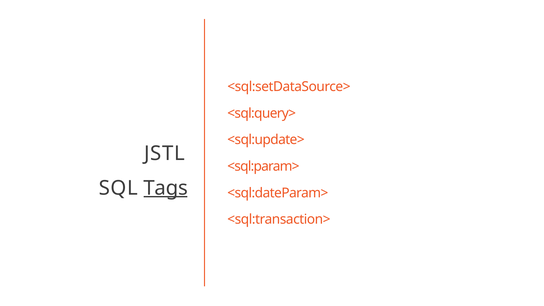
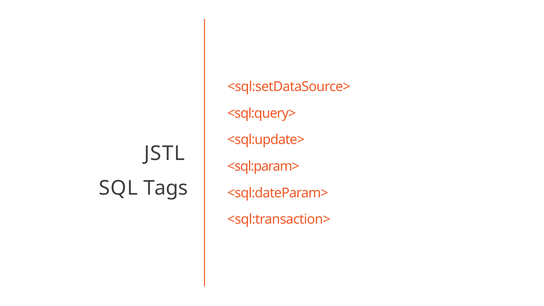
Tags underline: present -> none (166, 188)
